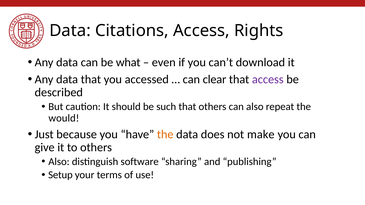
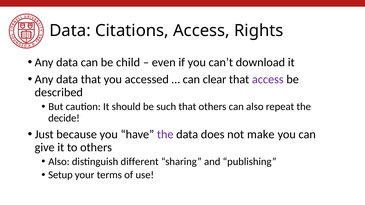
what: what -> child (128, 63)
would: would -> decide (64, 118)
the colour: orange -> purple (165, 134)
software: software -> different (140, 162)
